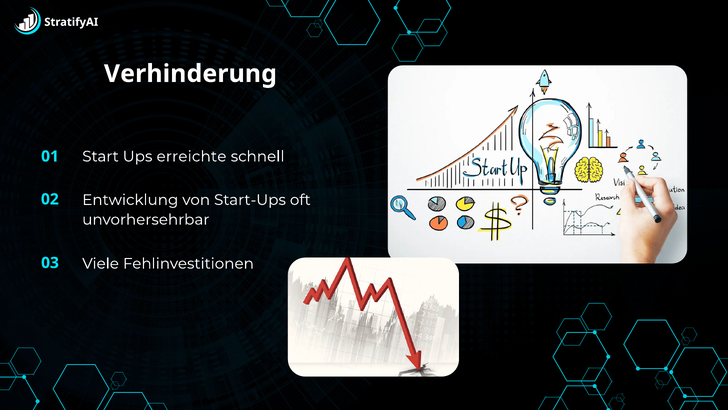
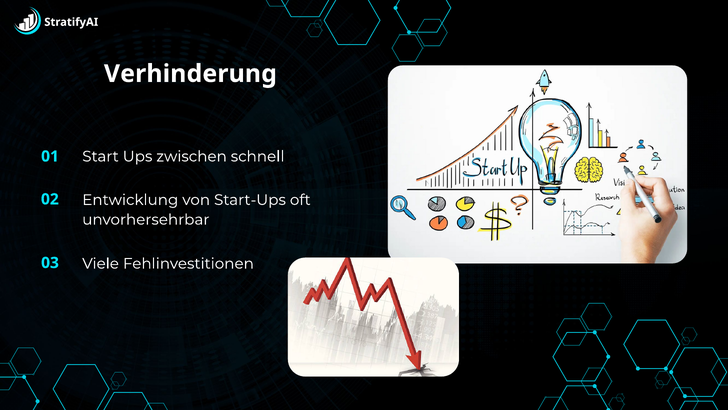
erreichte: erreichte -> zwischen (192, 156)
